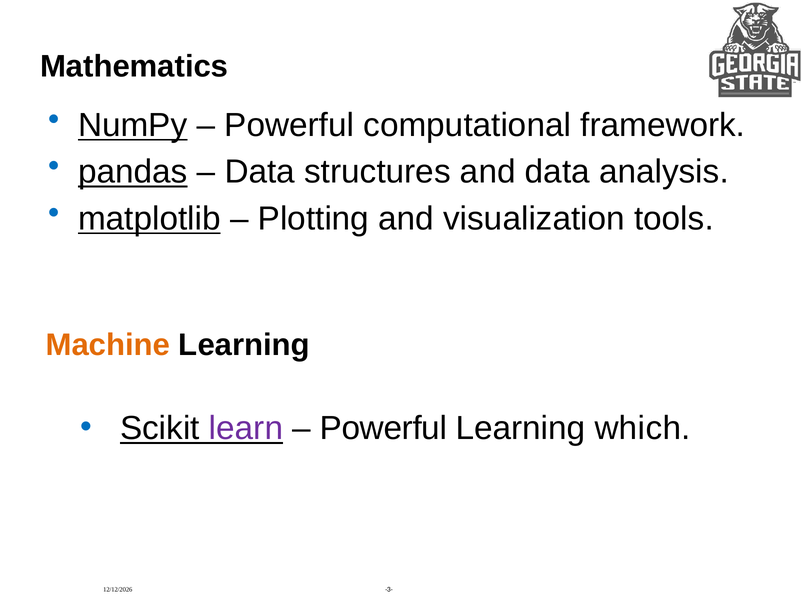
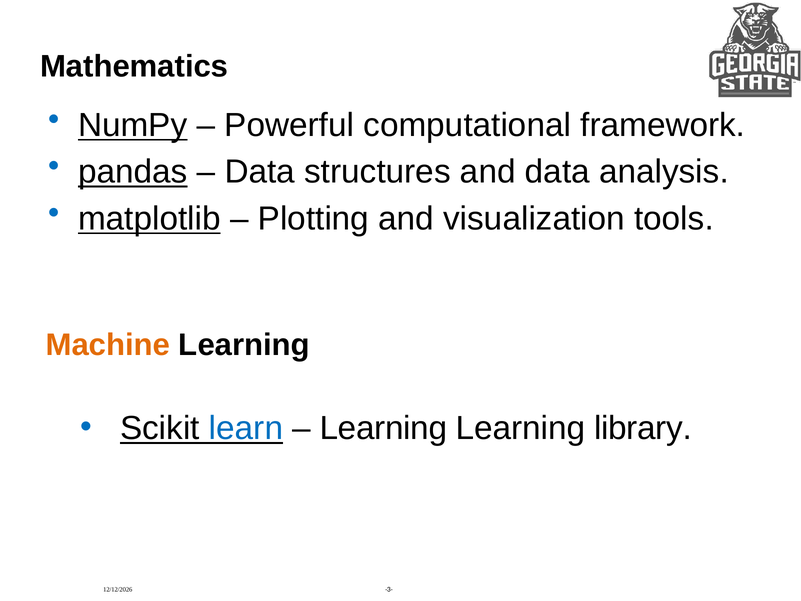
learn colour: purple -> blue (246, 428)
Powerful: Powerful -> Learning (383, 428)
which: which -> library (643, 428)
